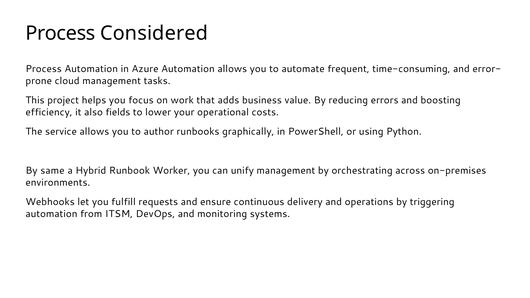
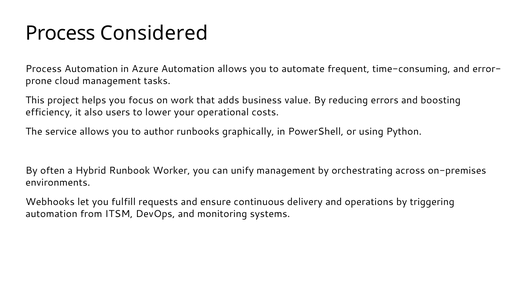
fields: fields -> users (118, 112)
same: same -> often (53, 171)
